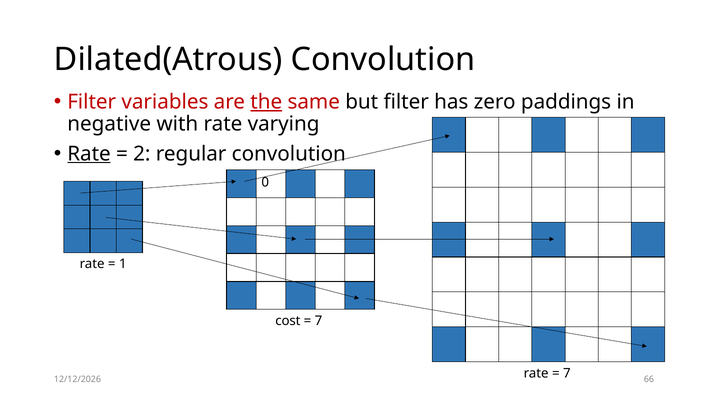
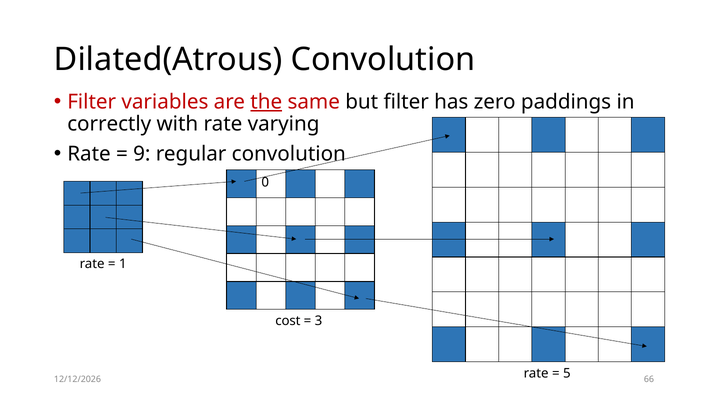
negative: negative -> correctly (109, 124)
Rate underline: present -> none (89, 154)
2: 2 -> 9 (142, 154)
7: 7 -> 3 (319, 321)
7: 7 -> 5 (567, 373)
